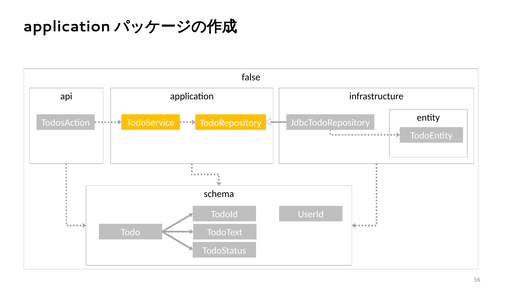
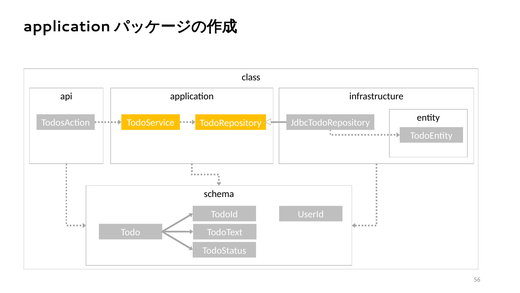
false: false -> class (251, 77)
